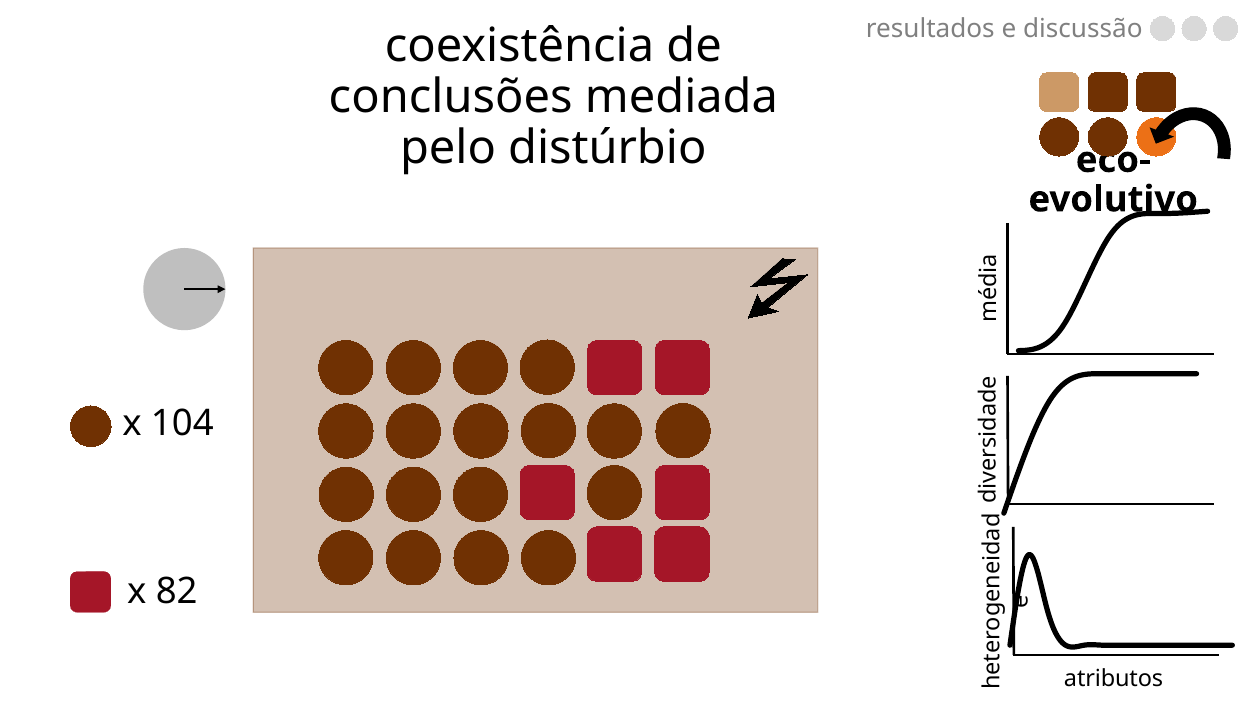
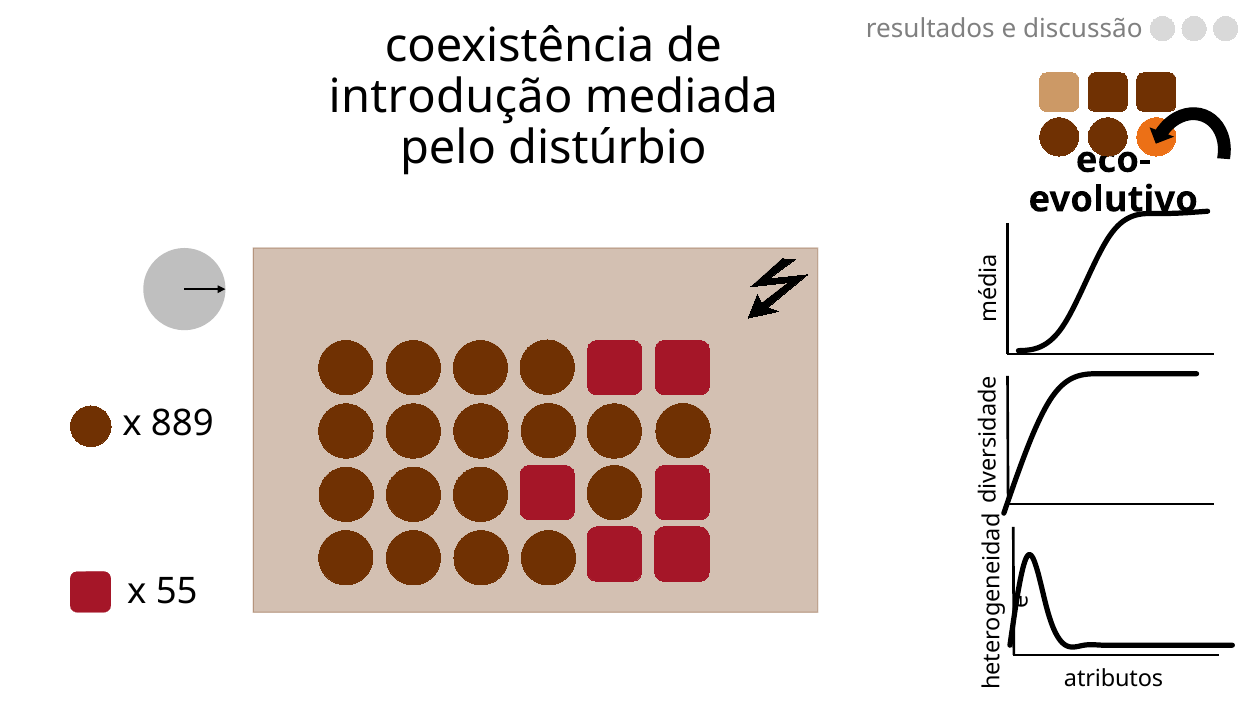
conclusões: conclusões -> introdução (451, 97)
104: 104 -> 889 (182, 423)
82: 82 -> 55 (177, 592)
